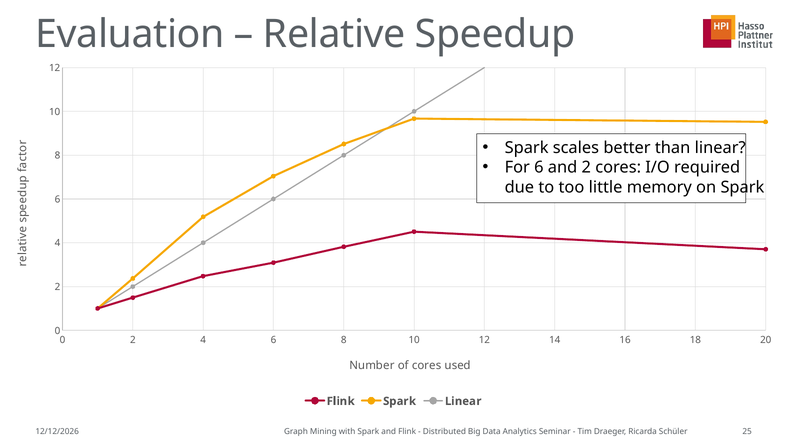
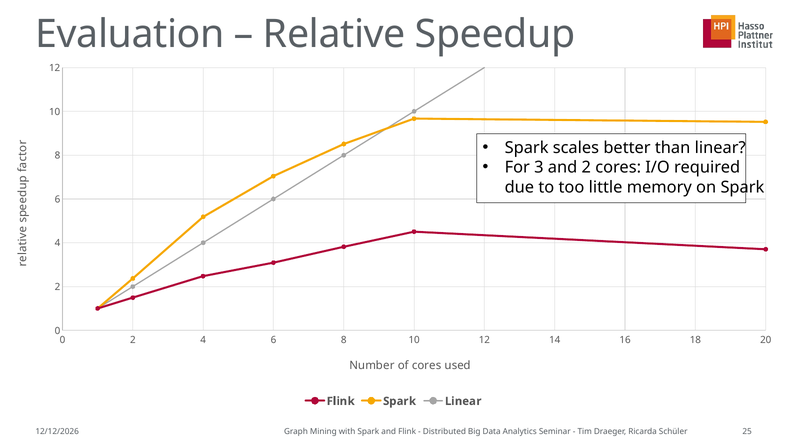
For 6: 6 -> 3 (539, 167)
